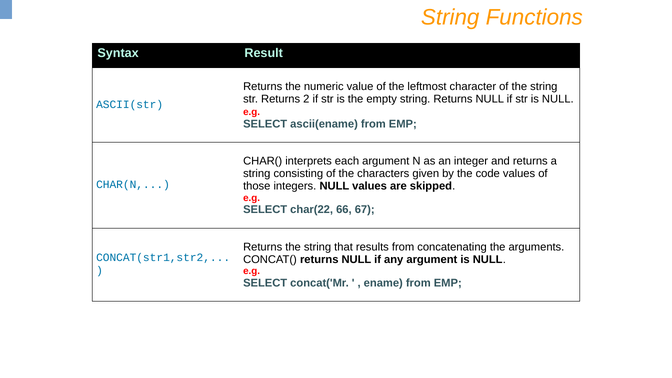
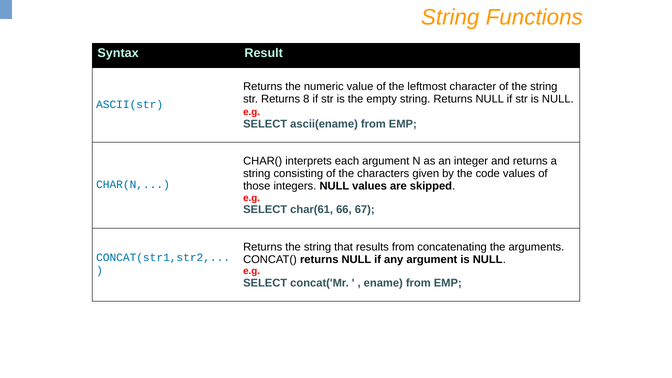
2: 2 -> 8 (306, 99)
char(22: char(22 -> char(61 (312, 210)
